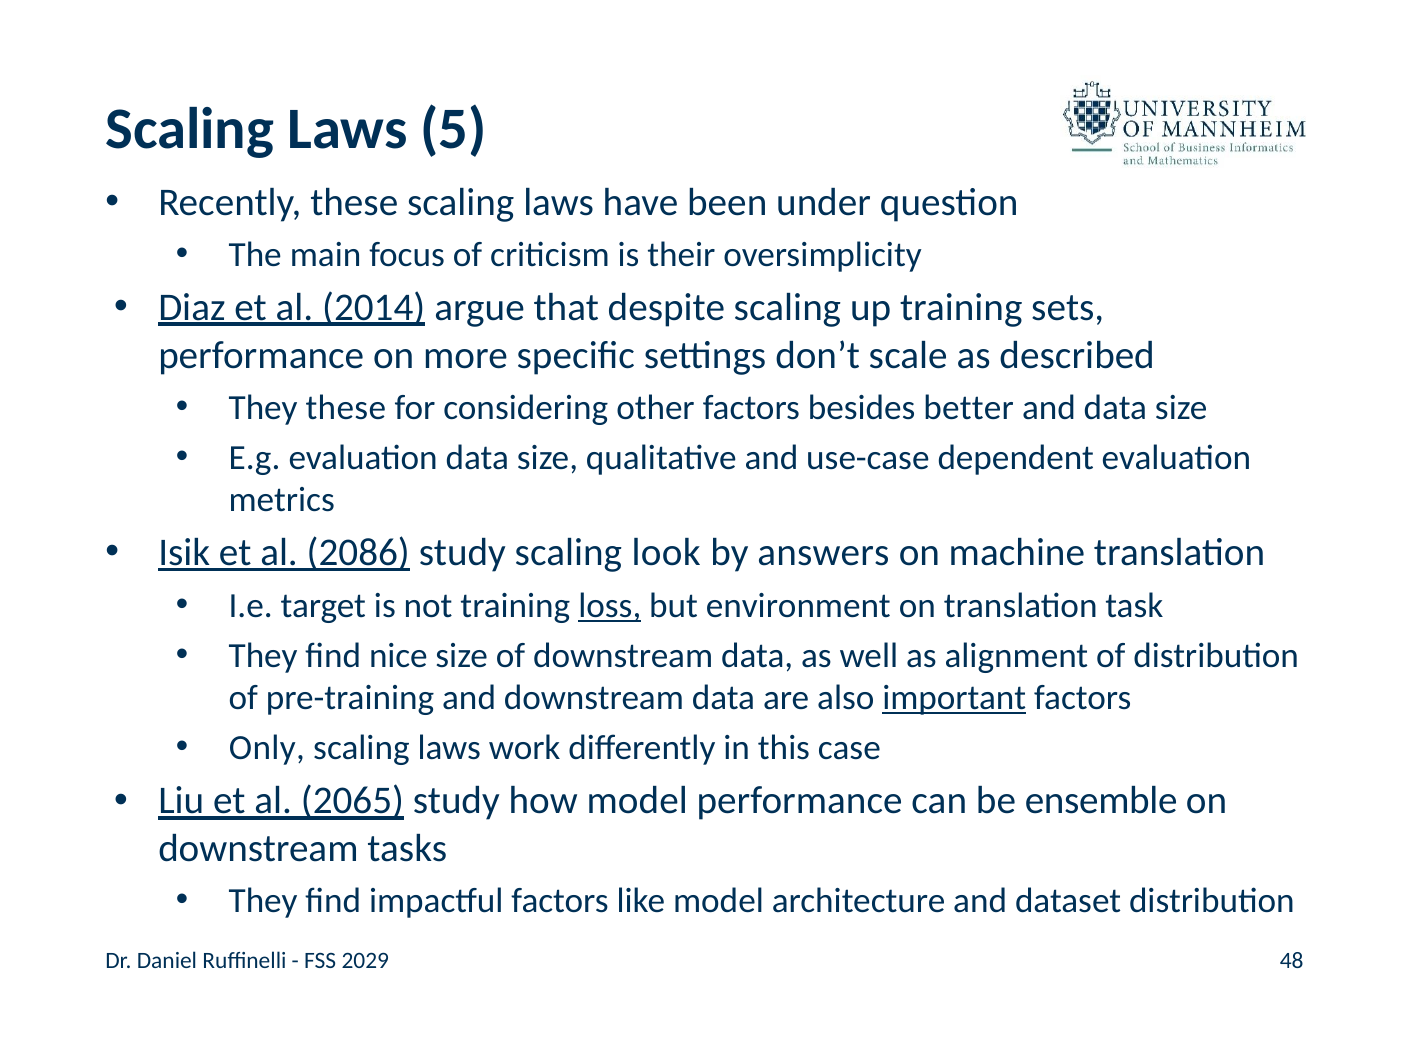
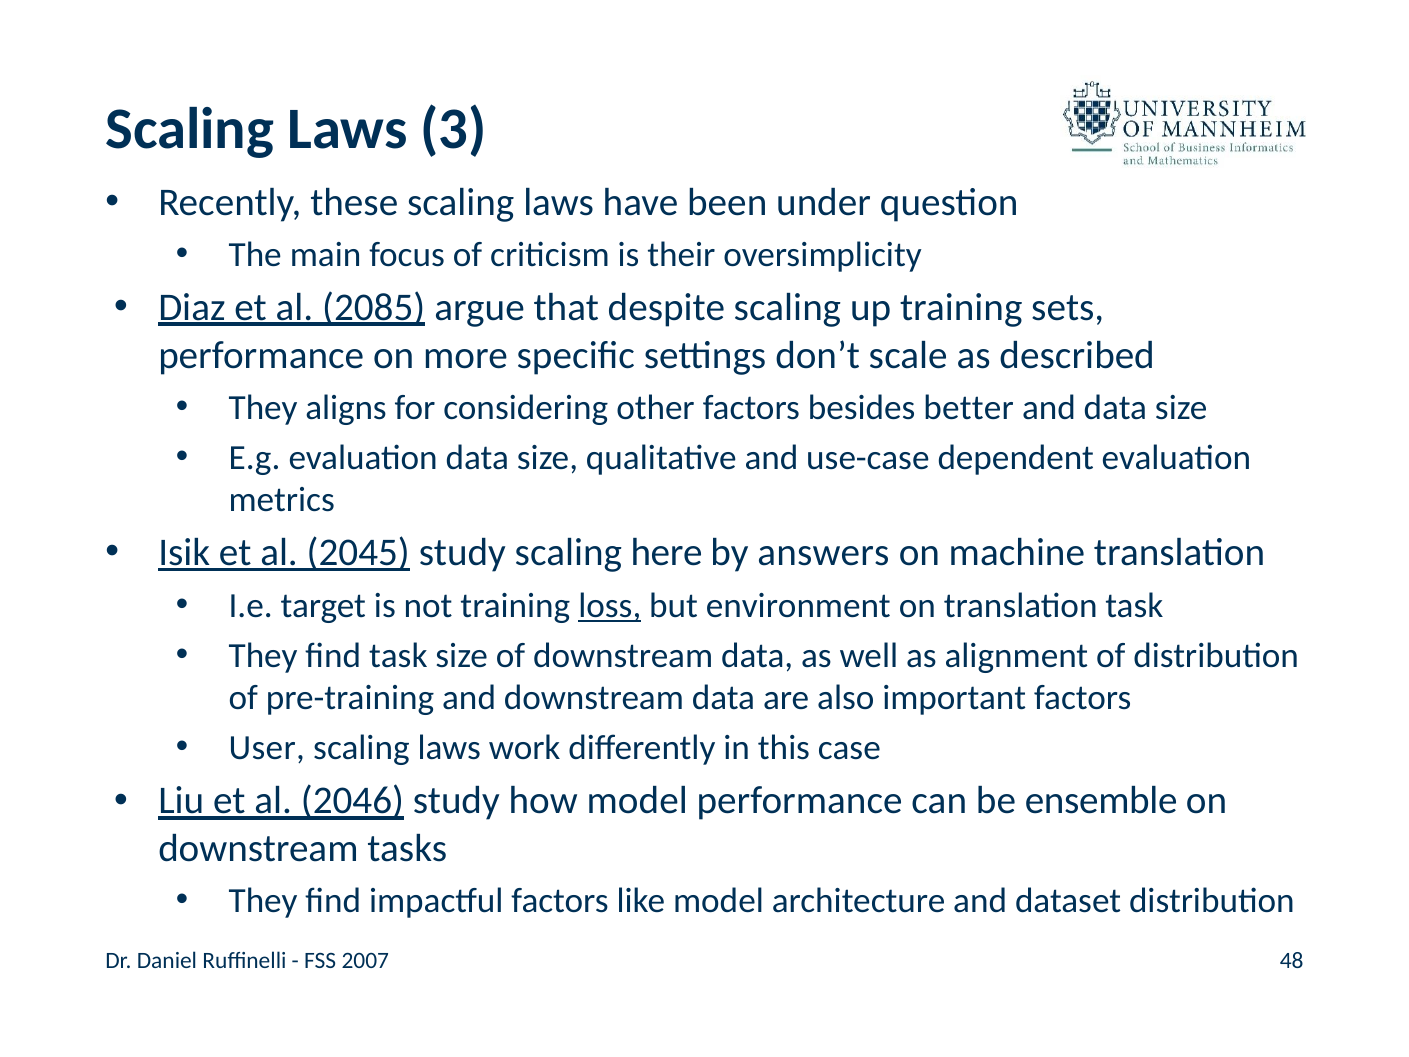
5: 5 -> 3 (454, 129)
2014: 2014 -> 2085 (374, 307)
They these: these -> aligns (346, 407)
2086: 2086 -> 2045 (358, 552)
look: look -> here (667, 552)
find nice: nice -> task (398, 656)
important underline: present -> none (954, 698)
Only: Only -> User (267, 748)
2065: 2065 -> 2046 (352, 801)
2029: 2029 -> 2007 (365, 961)
